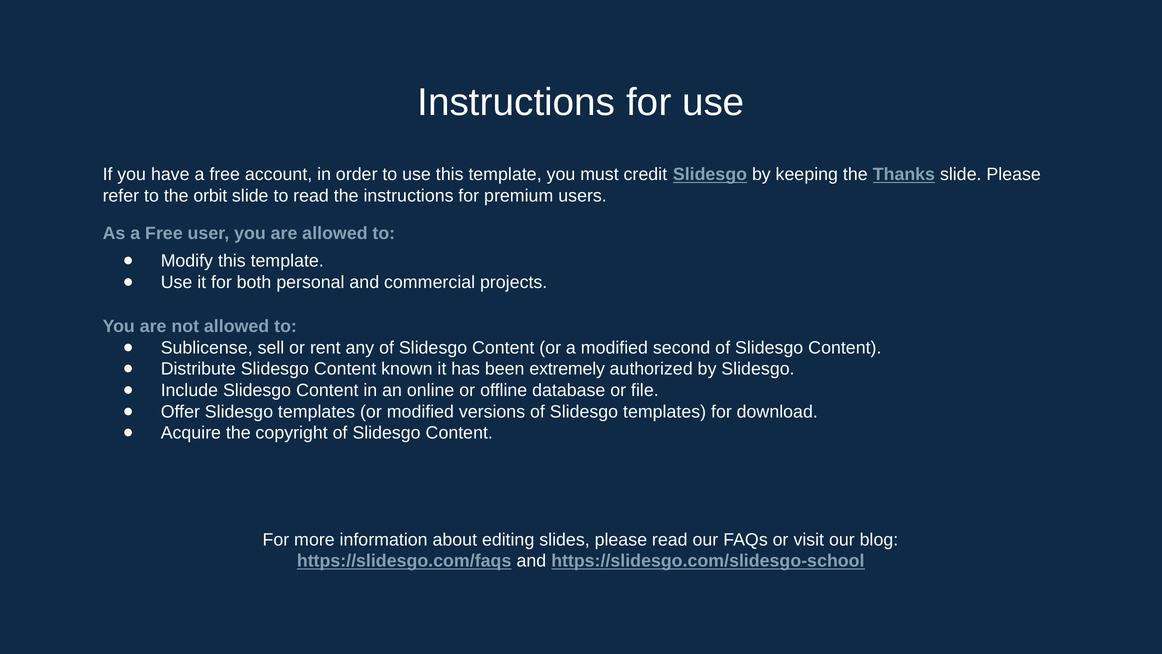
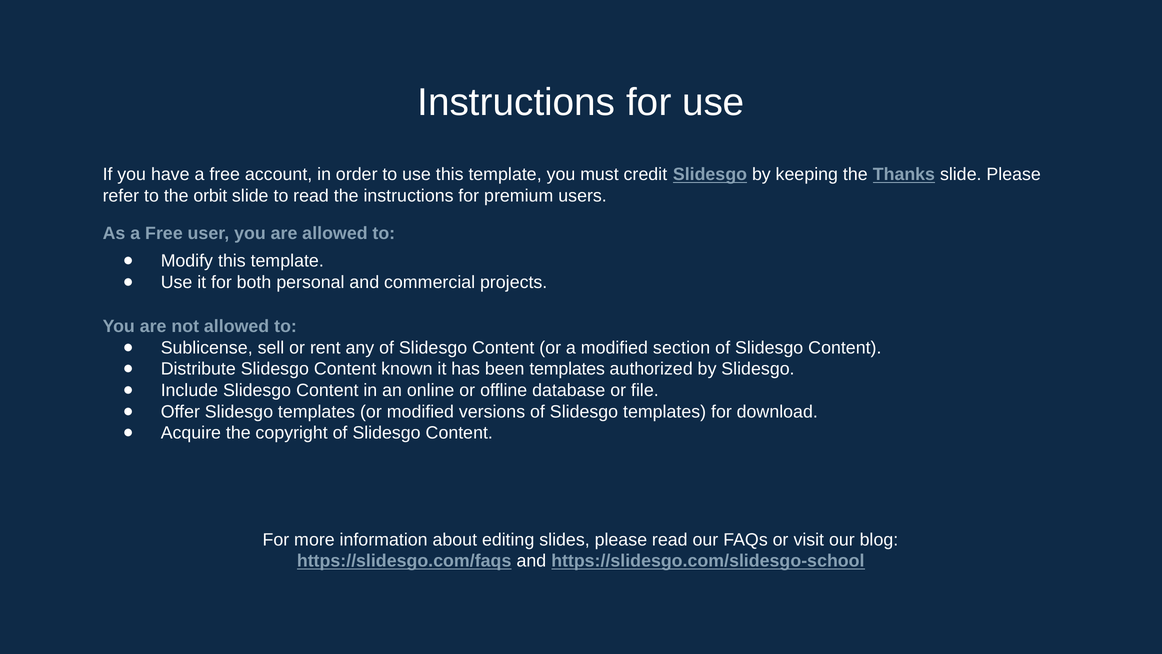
second: second -> section (682, 348)
been extremely: extremely -> templates (567, 369)
